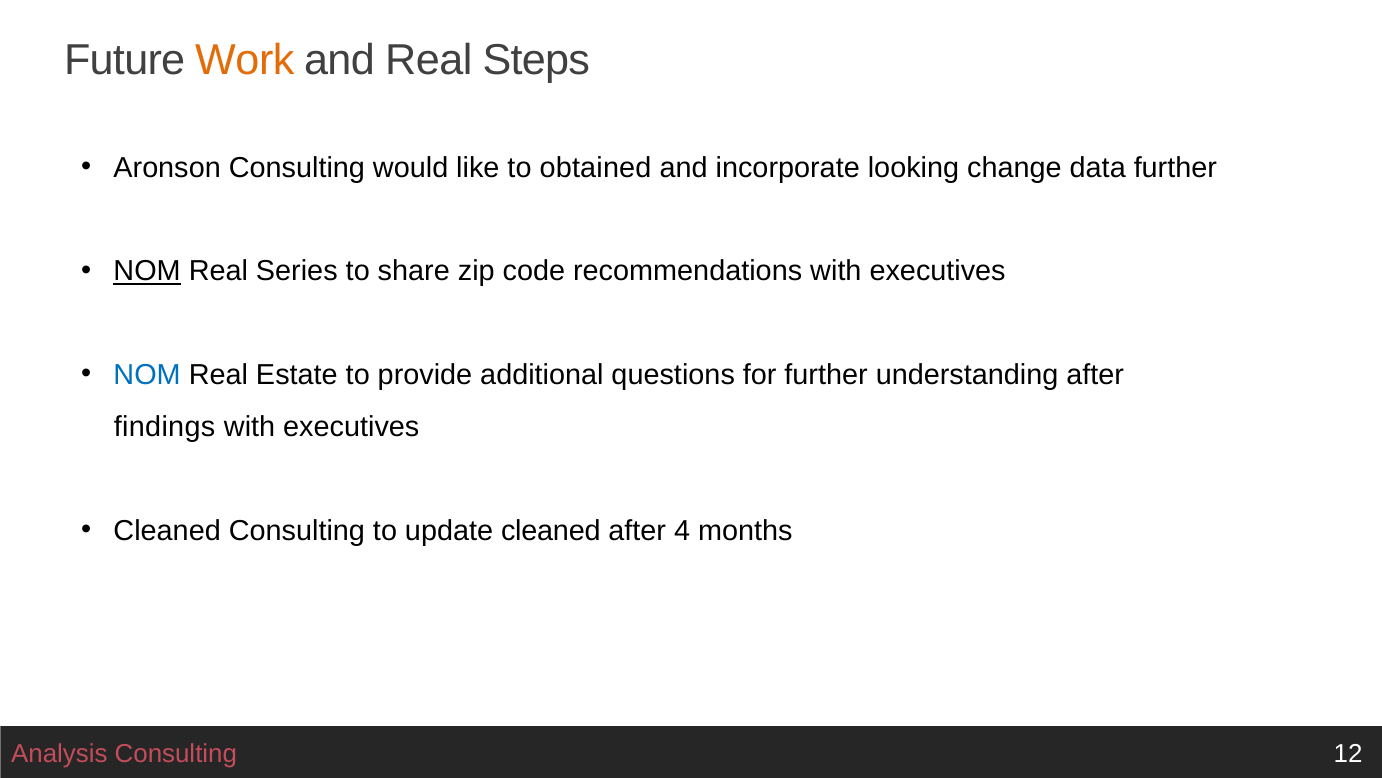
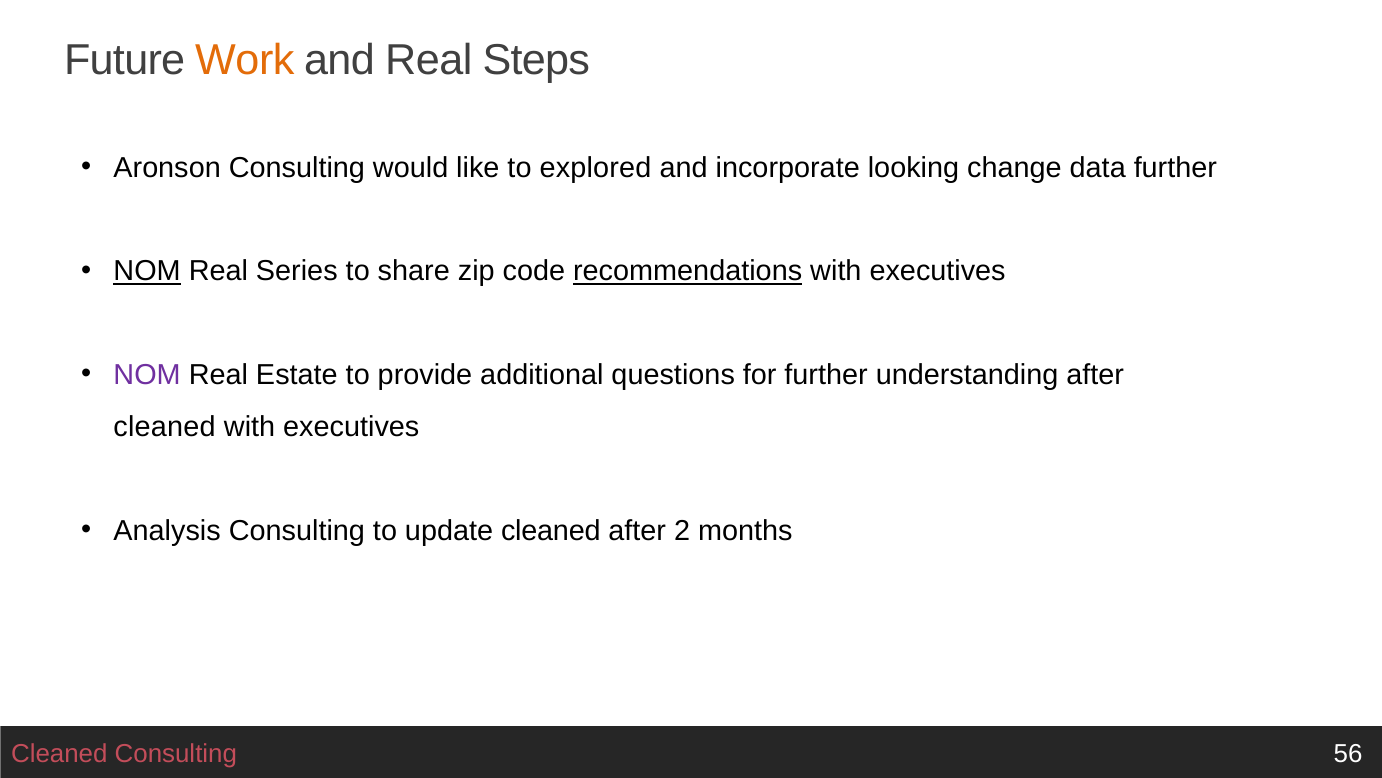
obtained: obtained -> explored (596, 167)
recommendations underline: none -> present (688, 271)
NOM colour: blue -> purple (147, 375)
findings: findings -> cleaned (165, 427)
Cleaned: Cleaned -> Analysis (167, 530)
4: 4 -> 2 (682, 530)
Analysis: Analysis -> Cleaned (59, 754)
12: 12 -> 56 (1348, 754)
